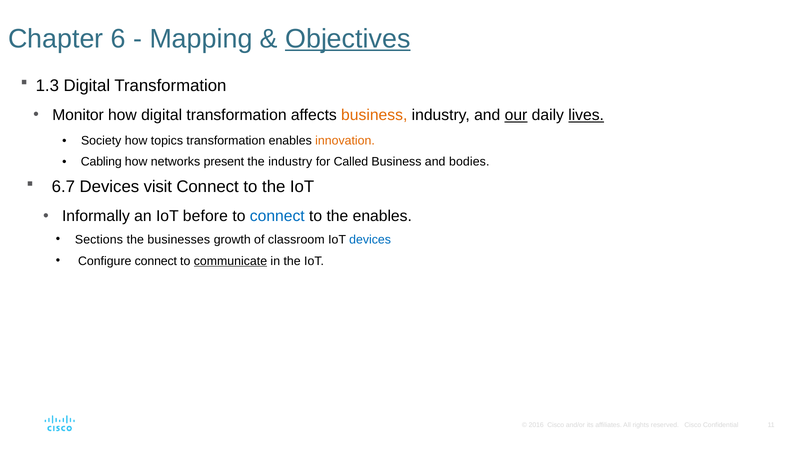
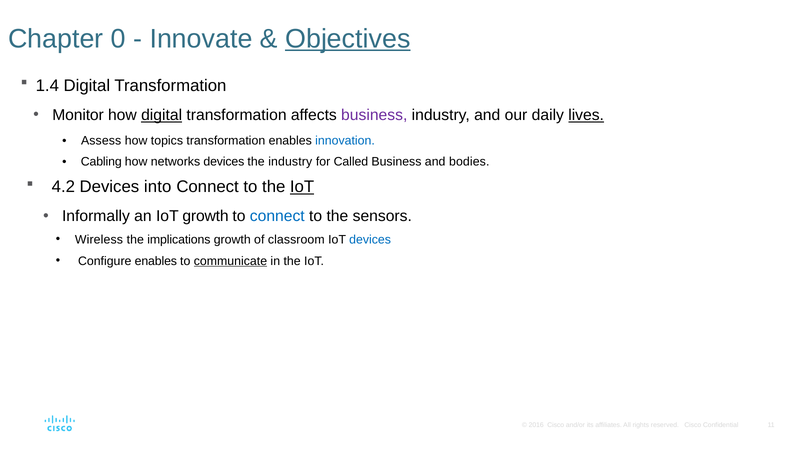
6: 6 -> 0 (118, 39)
Mapping: Mapping -> Innovate (201, 39)
1.3: 1.3 -> 1.4 (47, 86)
digital underline: none -> present (162, 115)
business colour: orange -> purple (374, 115)
our underline: present -> none (516, 115)
Society: Society -> Assess (101, 141)
innovation colour: orange -> blue (345, 141)
networks present: present -> devices (224, 162)
6.7: 6.7 -> 4.2 (63, 187)
visit: visit -> into (158, 187)
IoT underline: none -> present (302, 187)
IoT before: before -> growth (206, 216)
the enables: enables -> sensors (382, 216)
Sections: Sections -> Wireless (99, 239)
businesses: businesses -> implications (179, 239)
Configure connect: connect -> enables (156, 261)
